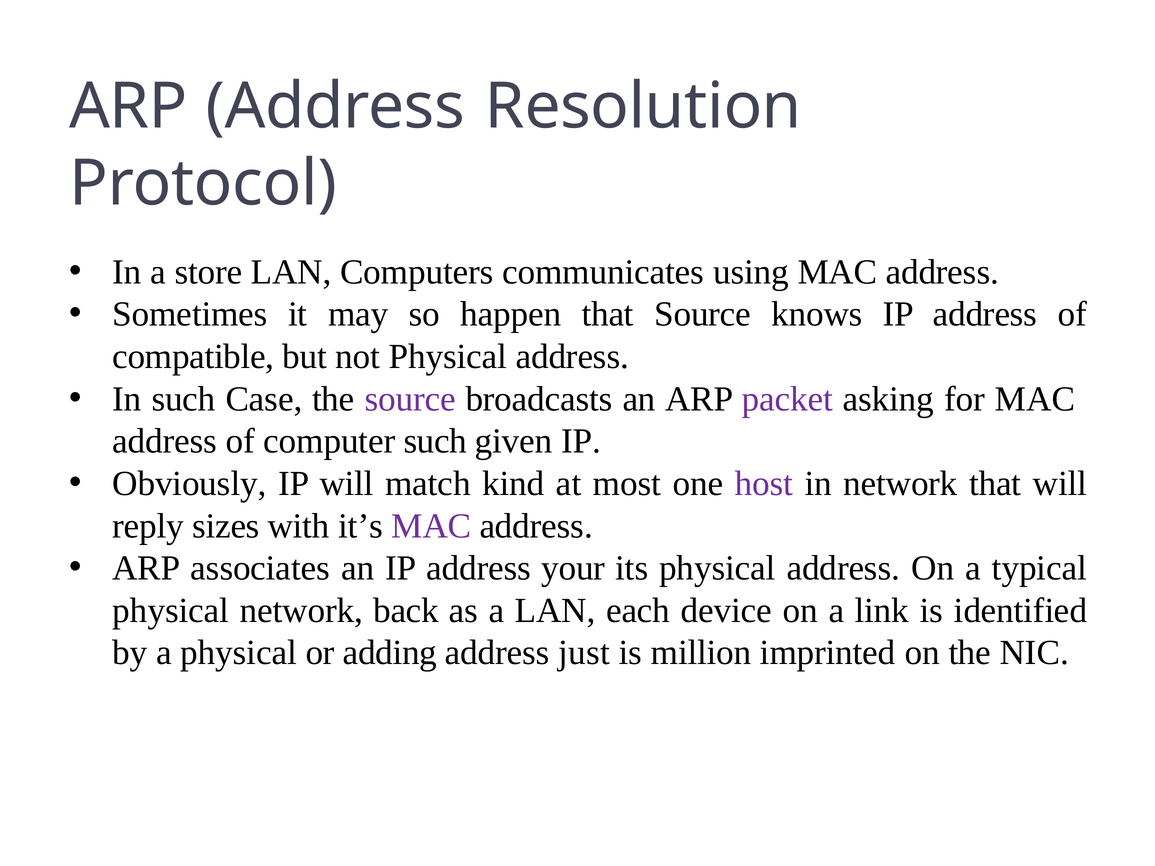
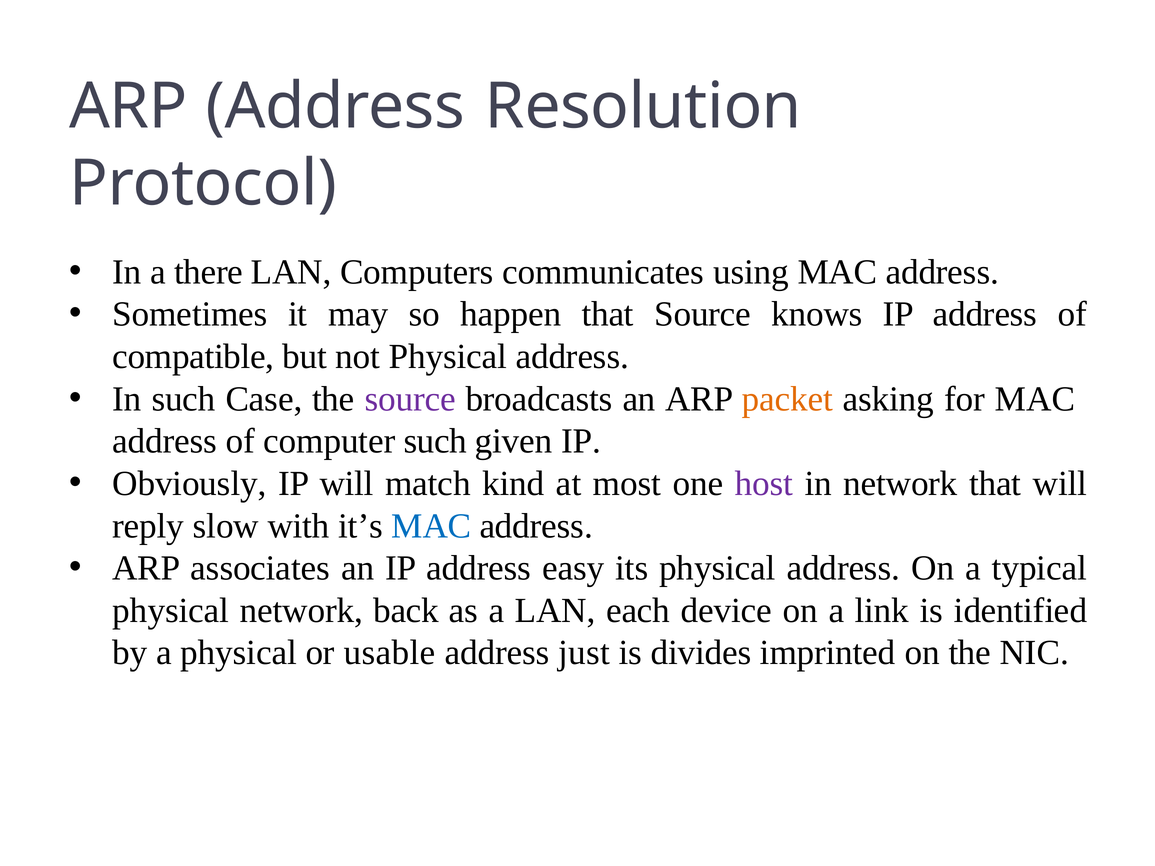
store: store -> there (209, 272)
packet colour: purple -> orange (787, 399)
sizes: sizes -> slow (226, 526)
MAC colour: purple -> blue (431, 526)
your: your -> easy (573, 568)
adding: adding -> usable (390, 653)
million: million -> divides (701, 653)
